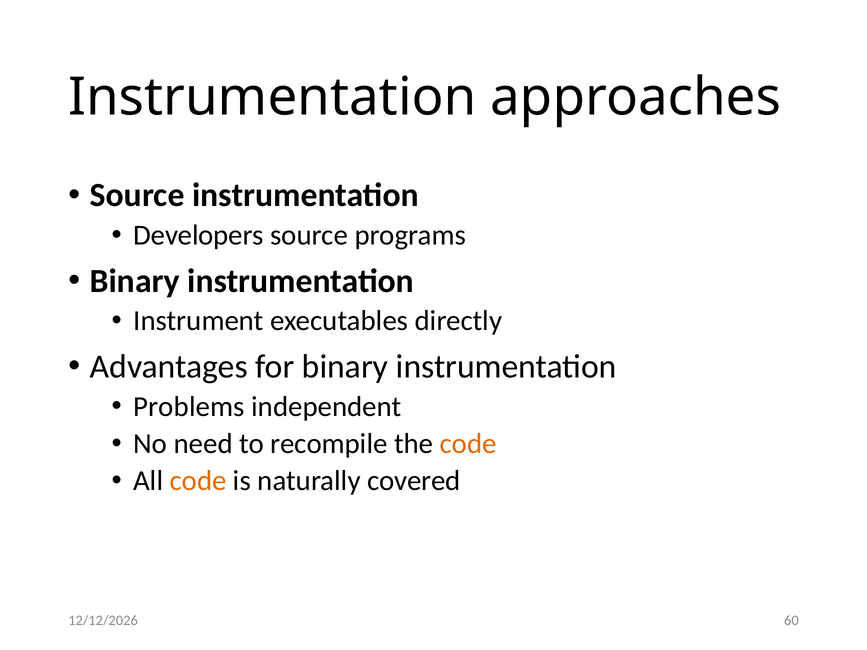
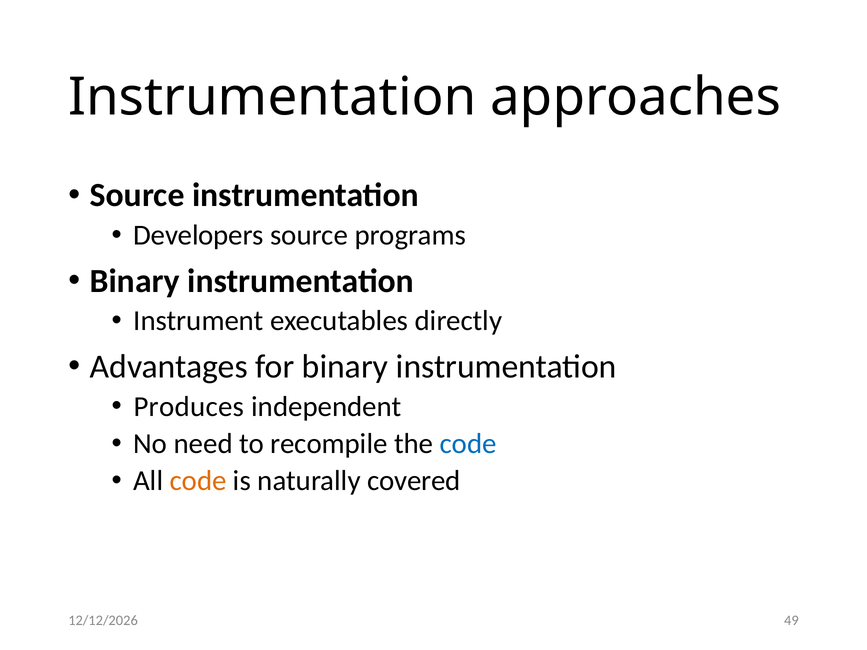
Problems: Problems -> Produces (189, 407)
code colour: orange -> blue (468, 444)
60: 60 -> 49 (791, 621)
